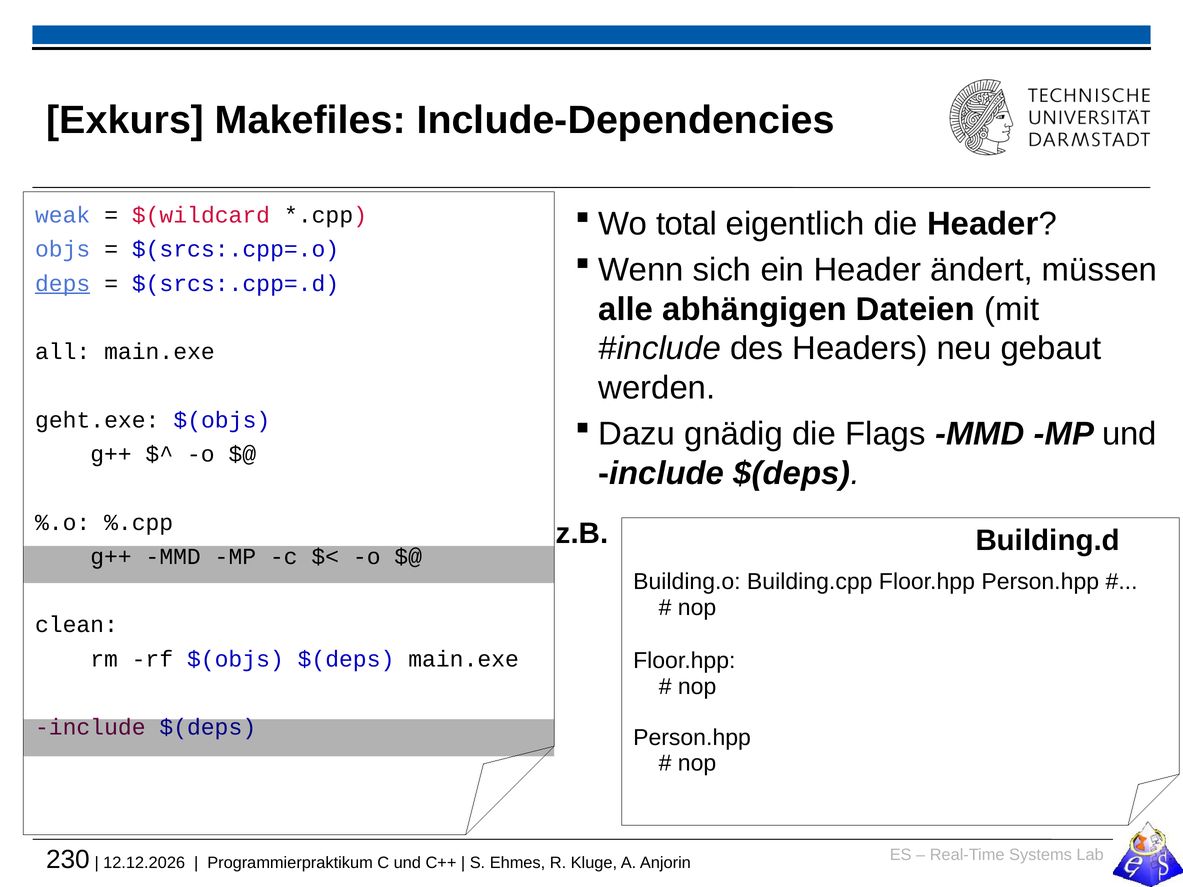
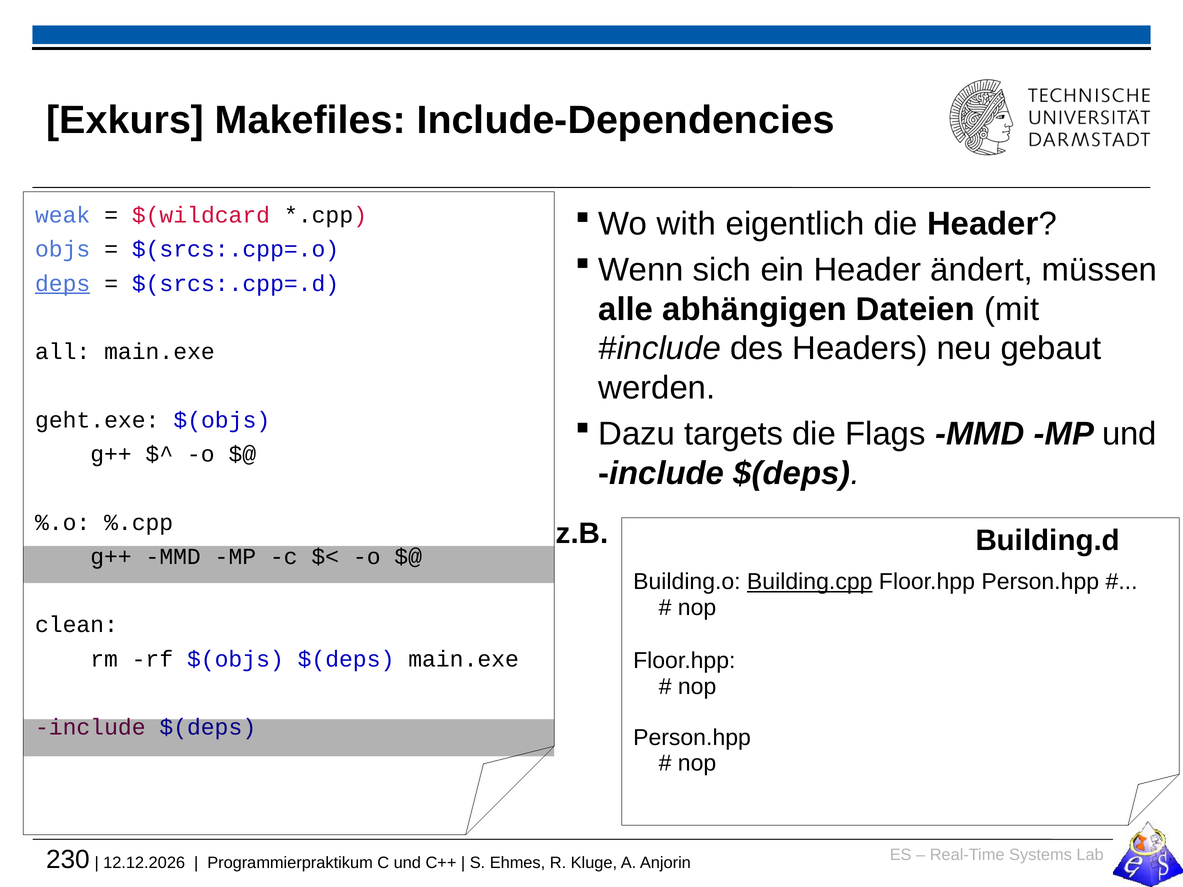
total: total -> with (686, 224)
gnädig: gnädig -> targets (734, 434)
Building.cpp underline: none -> present (810, 582)
